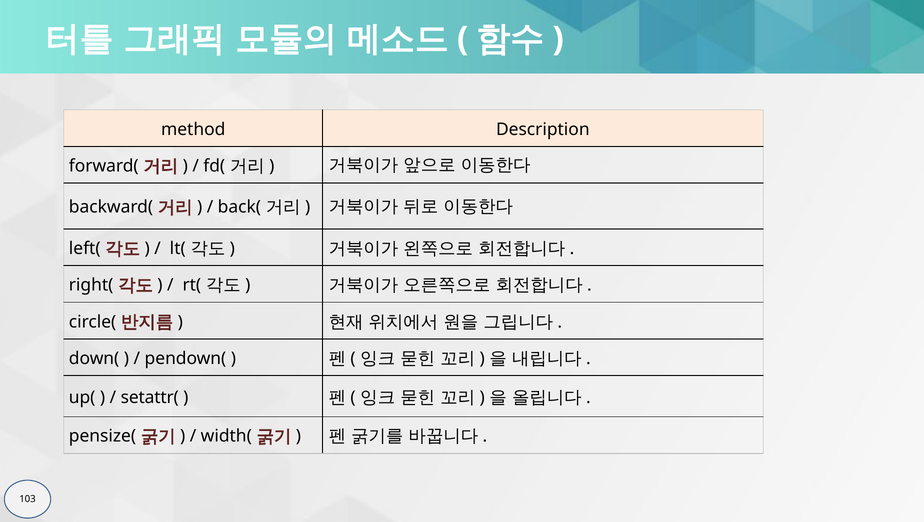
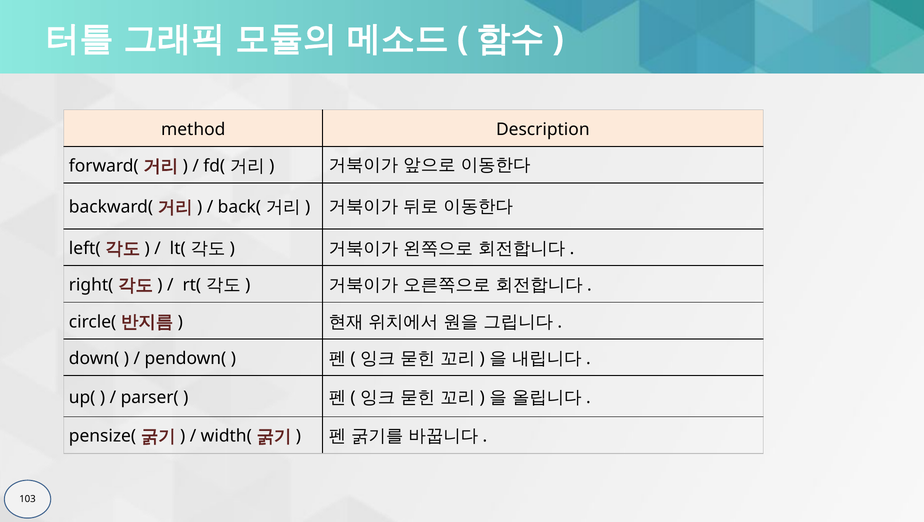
setattr(: setattr( -> parser( (150, 398)
